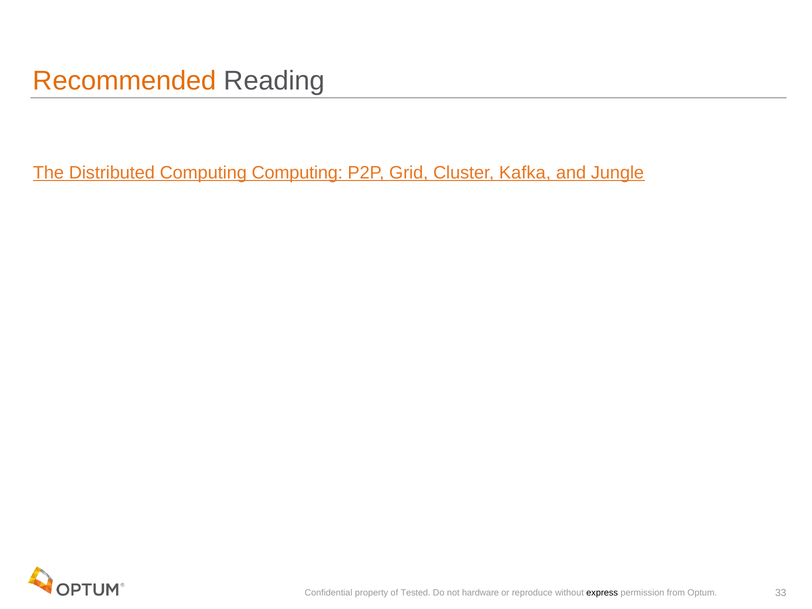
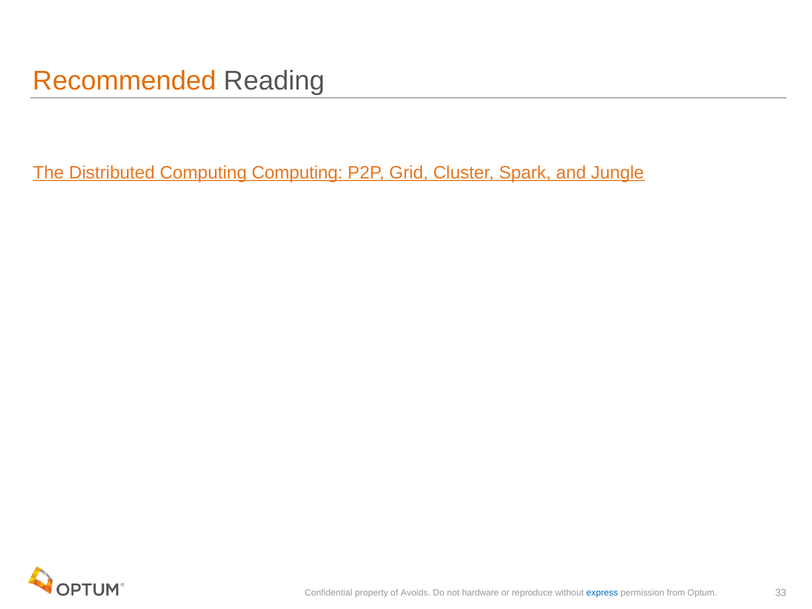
Kafka: Kafka -> Spark (525, 173)
Tested: Tested -> Avoids (416, 593)
express colour: black -> blue (602, 593)
